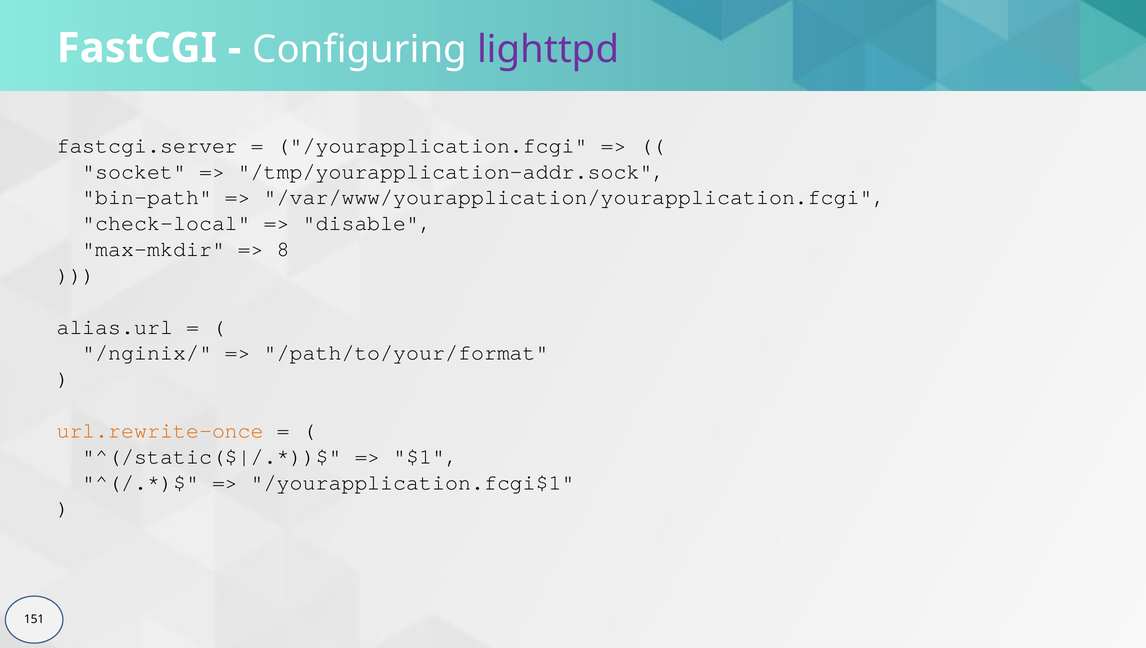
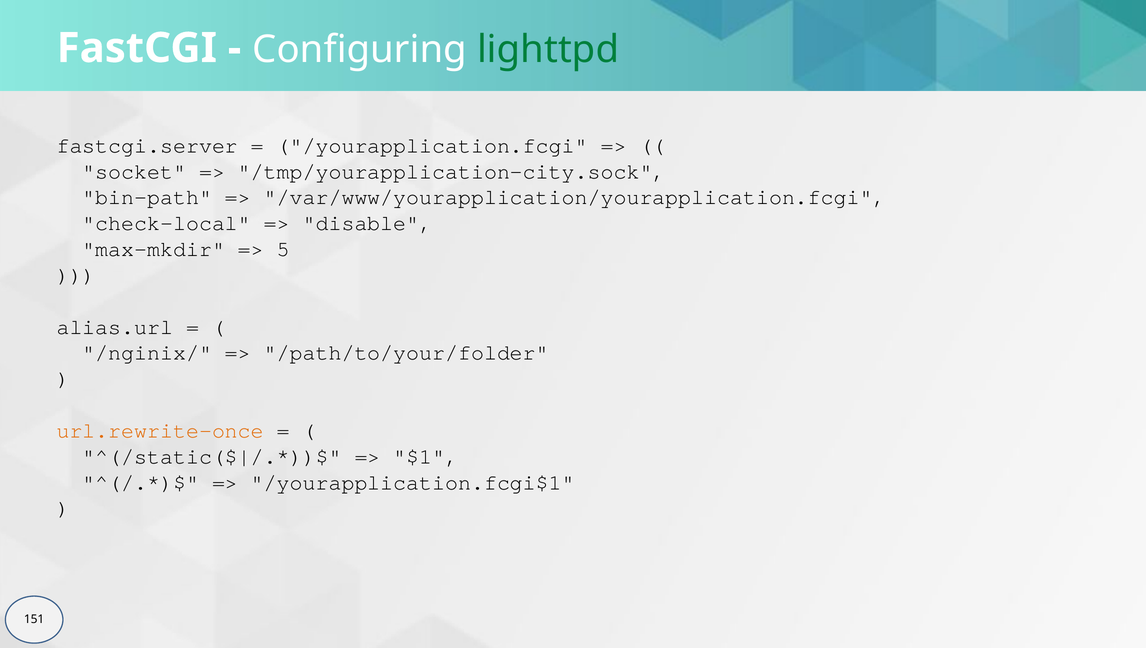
lighttpd colour: purple -> green (548, 49)
/tmp/yourapplication-addr.sock: /tmp/yourapplication-addr.sock -> /tmp/yourapplication-city.sock (452, 171)
8: 8 -> 5 (283, 249)
/path/to/your/format: /path/to/your/format -> /path/to/your/folder (406, 353)
